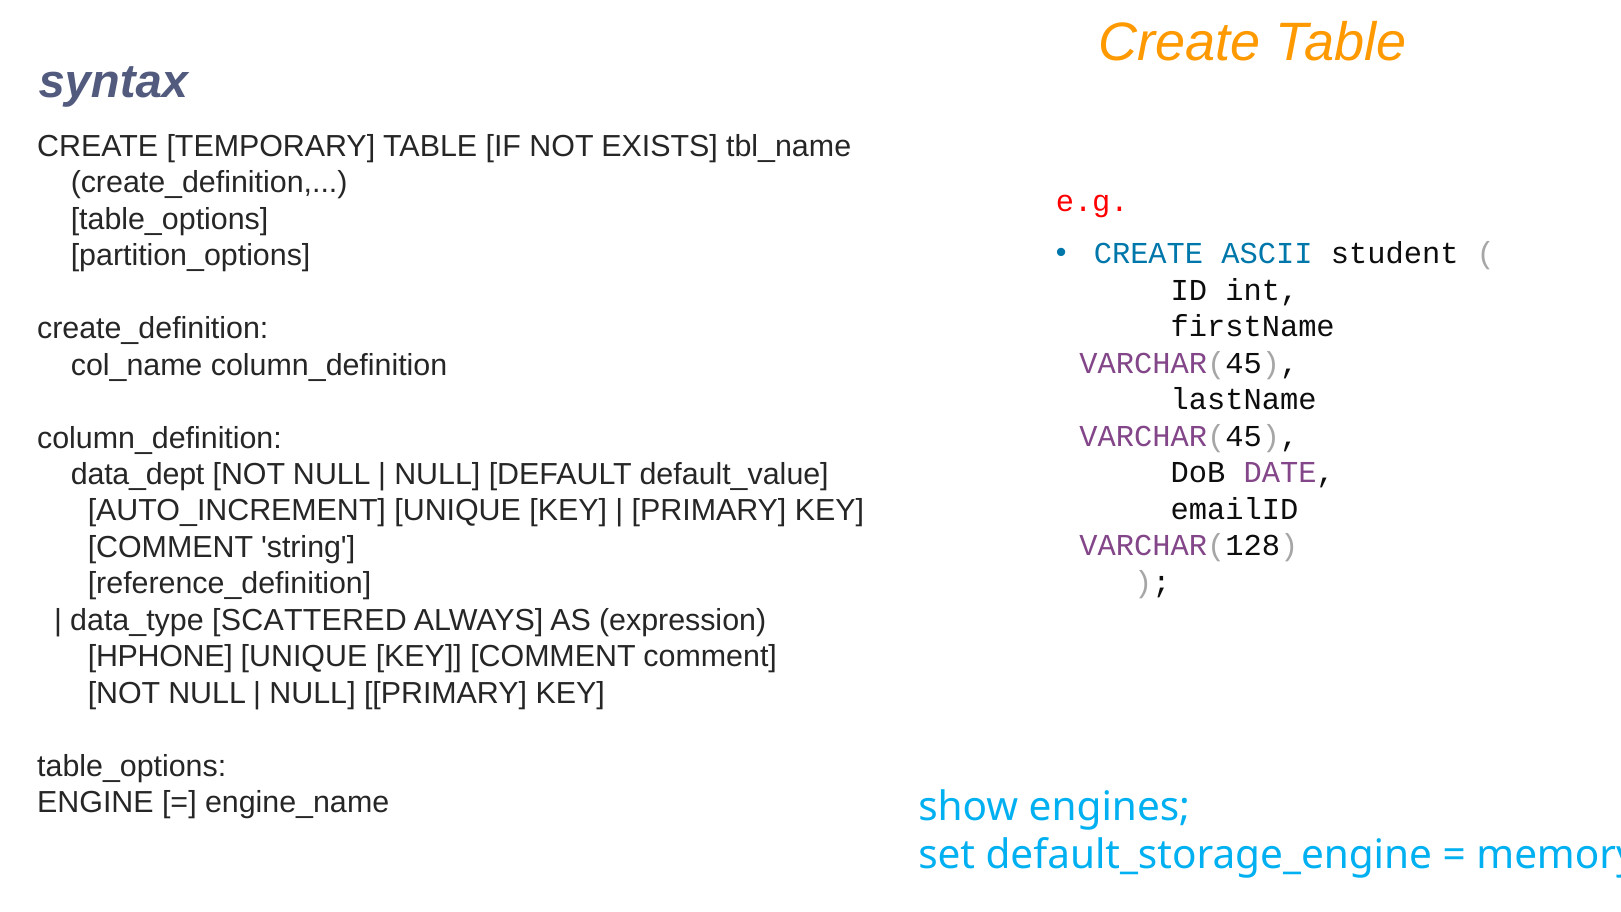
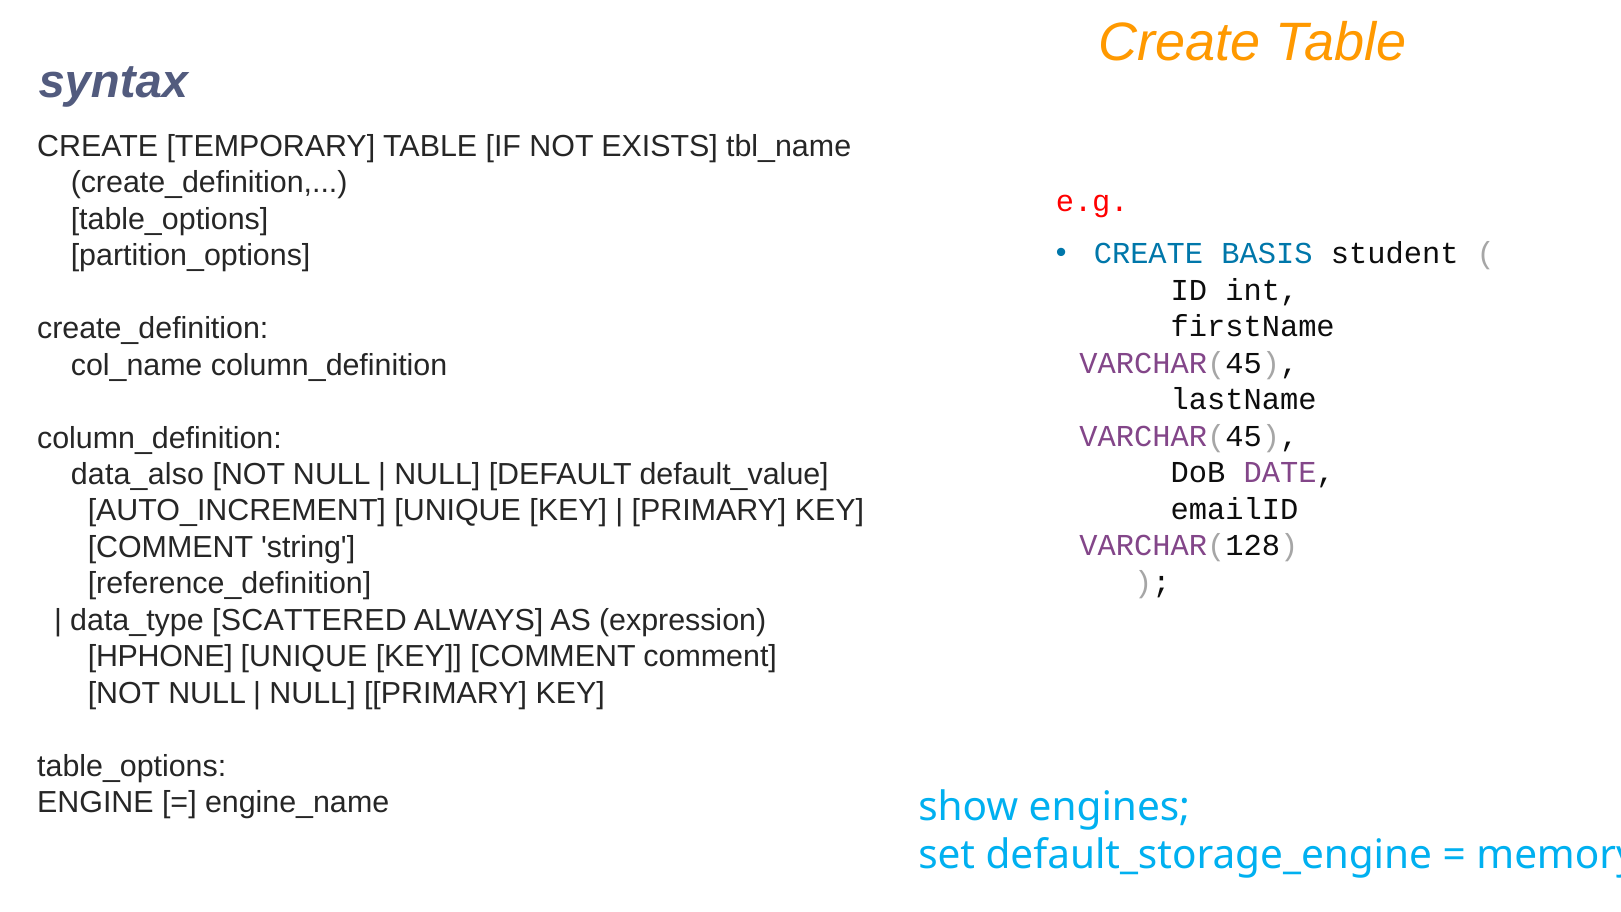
ASCII: ASCII -> BASIS (1267, 254)
data_dept: data_dept -> data_also (137, 474)
